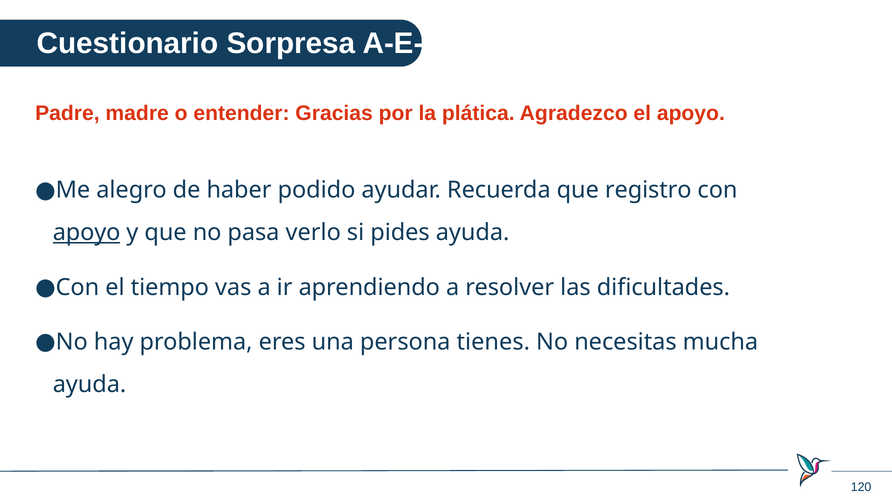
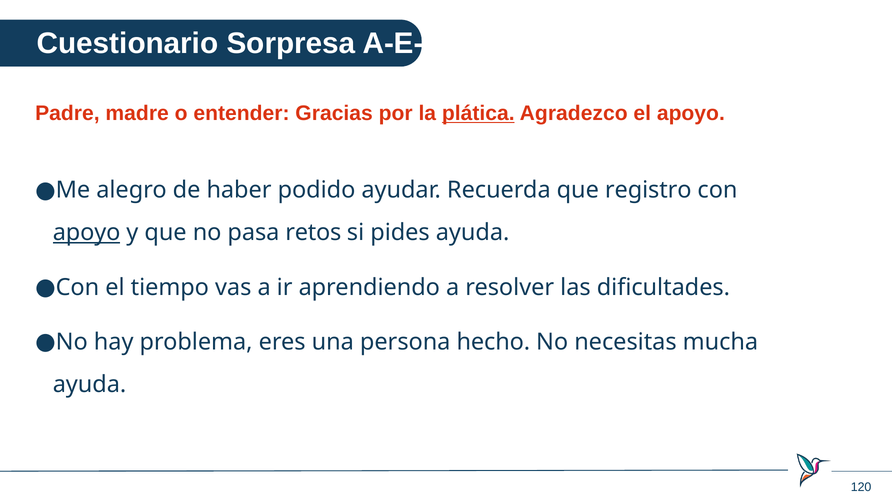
plática underline: none -> present (478, 113)
verlo: verlo -> retos (313, 232)
tienes: tienes -> hecho (493, 342)
